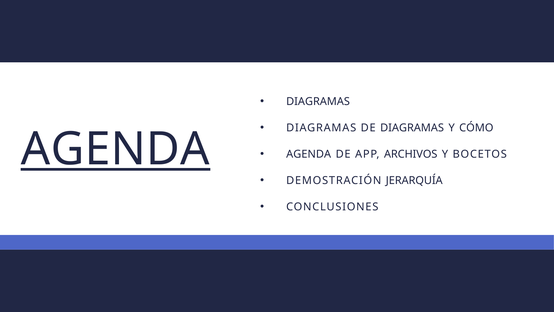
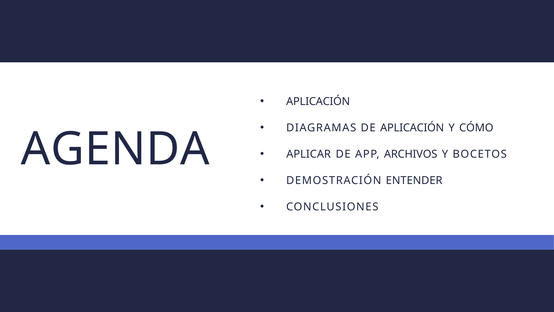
DIAGRAMAS: DIAGRAMAS -> APLICACIÓN (318, 101)
DE DIAGRAMAS: DIAGRAMAS -> APLICACIÓN (412, 128)
AGENDA underline: present -> none (115, 149)
AGENDA: AGENDA -> APLICAR (309, 154)
JERARQUÍA: JERARQUÍA -> ENTENDER (414, 180)
